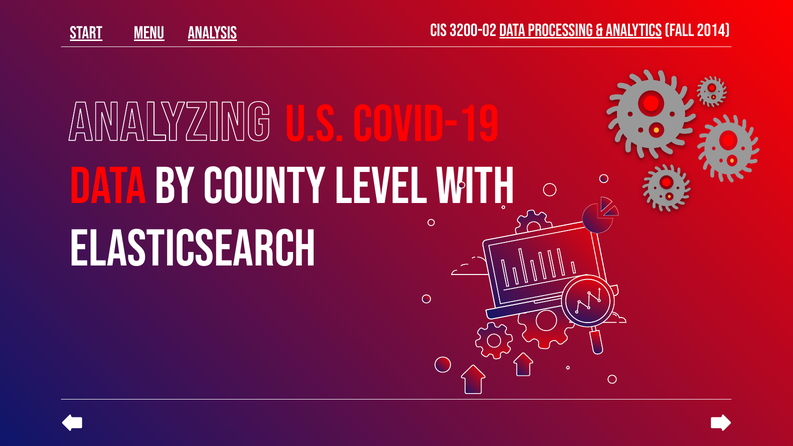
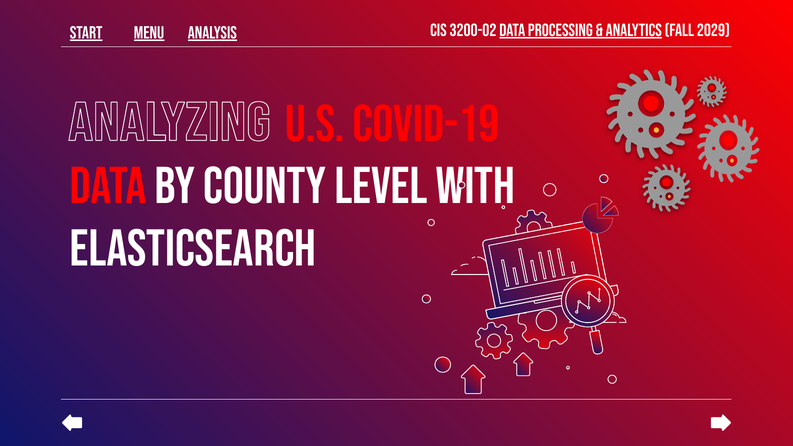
2014: 2014 -> 2029 (713, 30)
